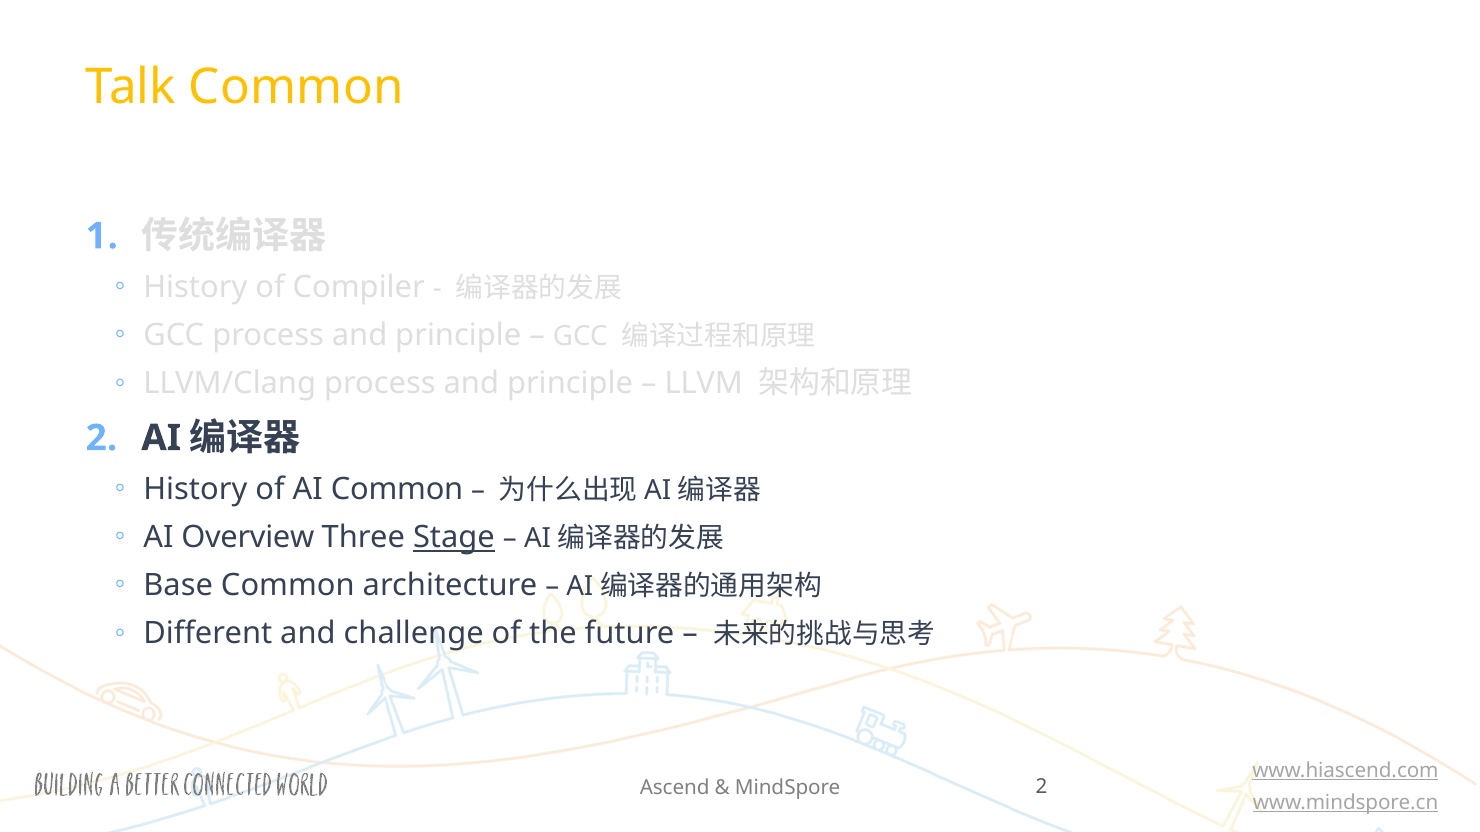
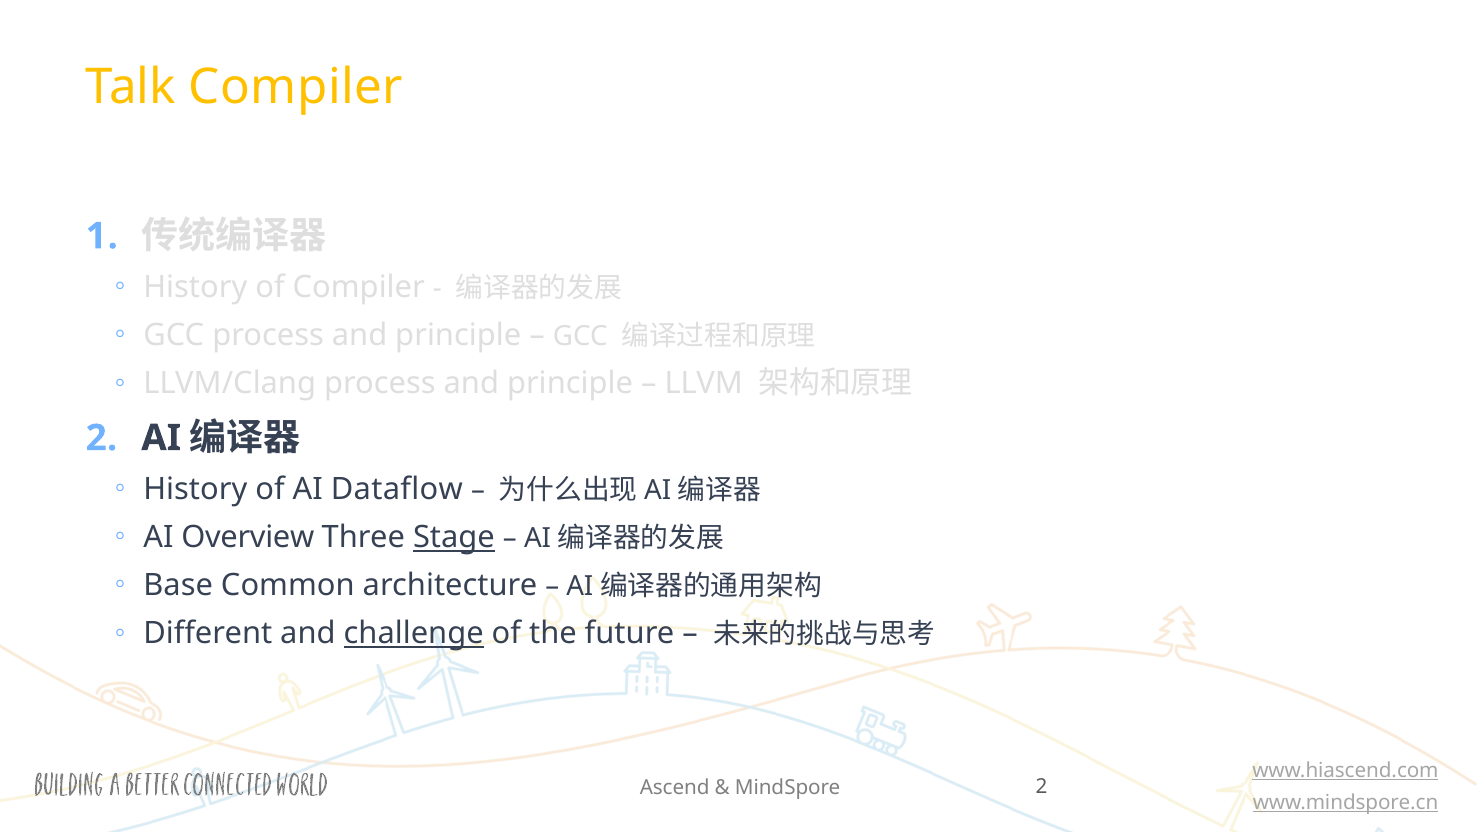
Talk Common: Common -> Compiler (296, 88)
AI Common: Common -> Dataflow (397, 489)
challenge underline: none -> present (414, 634)
